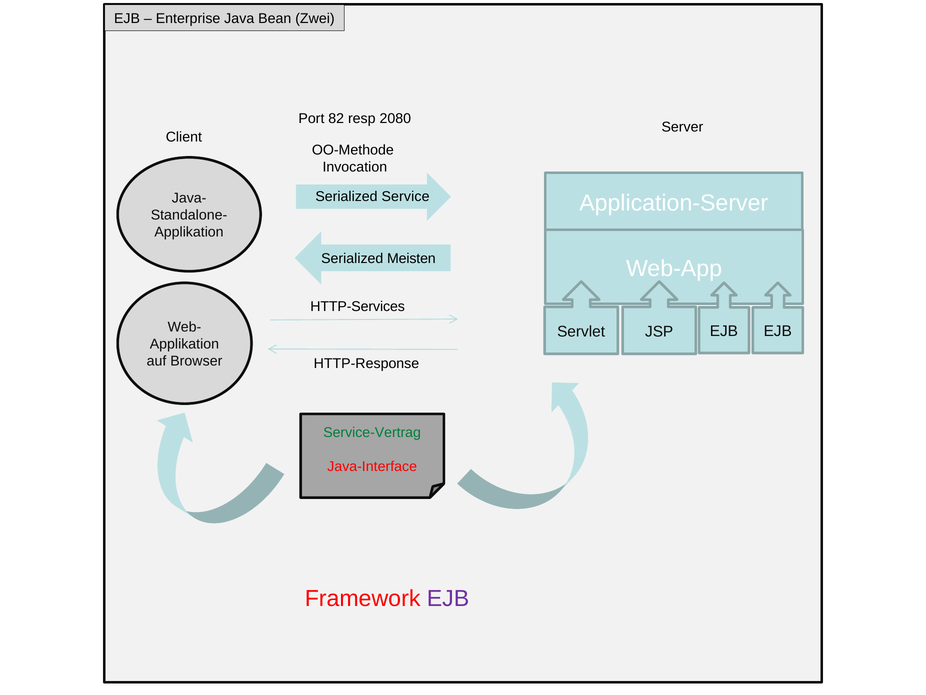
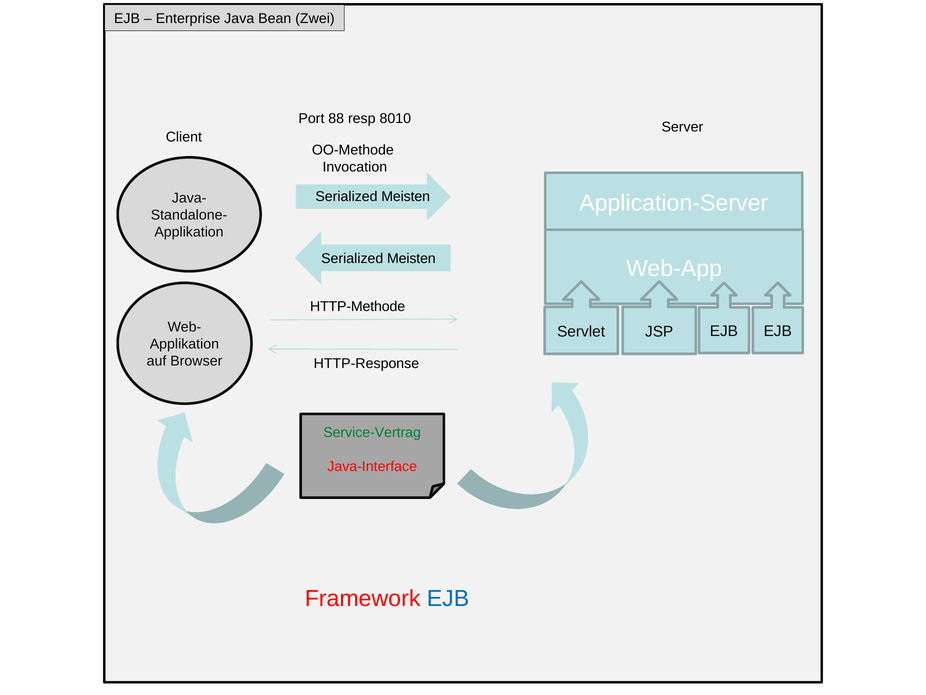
82: 82 -> 88 (336, 119)
2080: 2080 -> 8010 (395, 119)
Service: Service -> Meisten (406, 197)
HTTP-Services: HTTP-Services -> HTTP-Methode (358, 306)
EJB colour: purple -> blue (448, 598)
